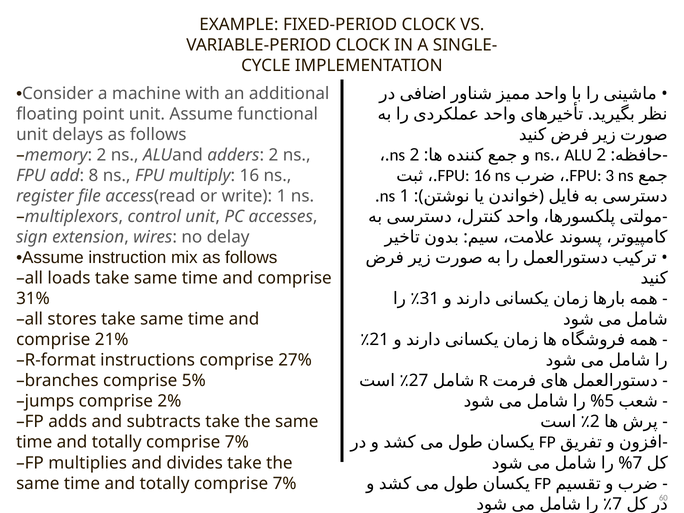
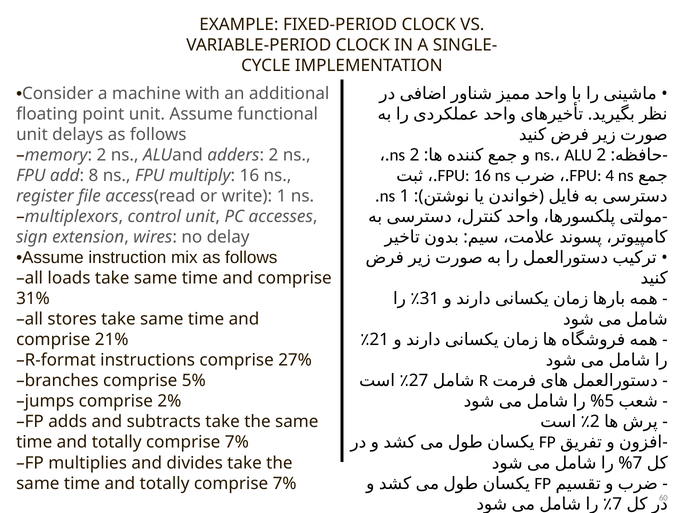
3: 3 -> 4 (610, 176)
